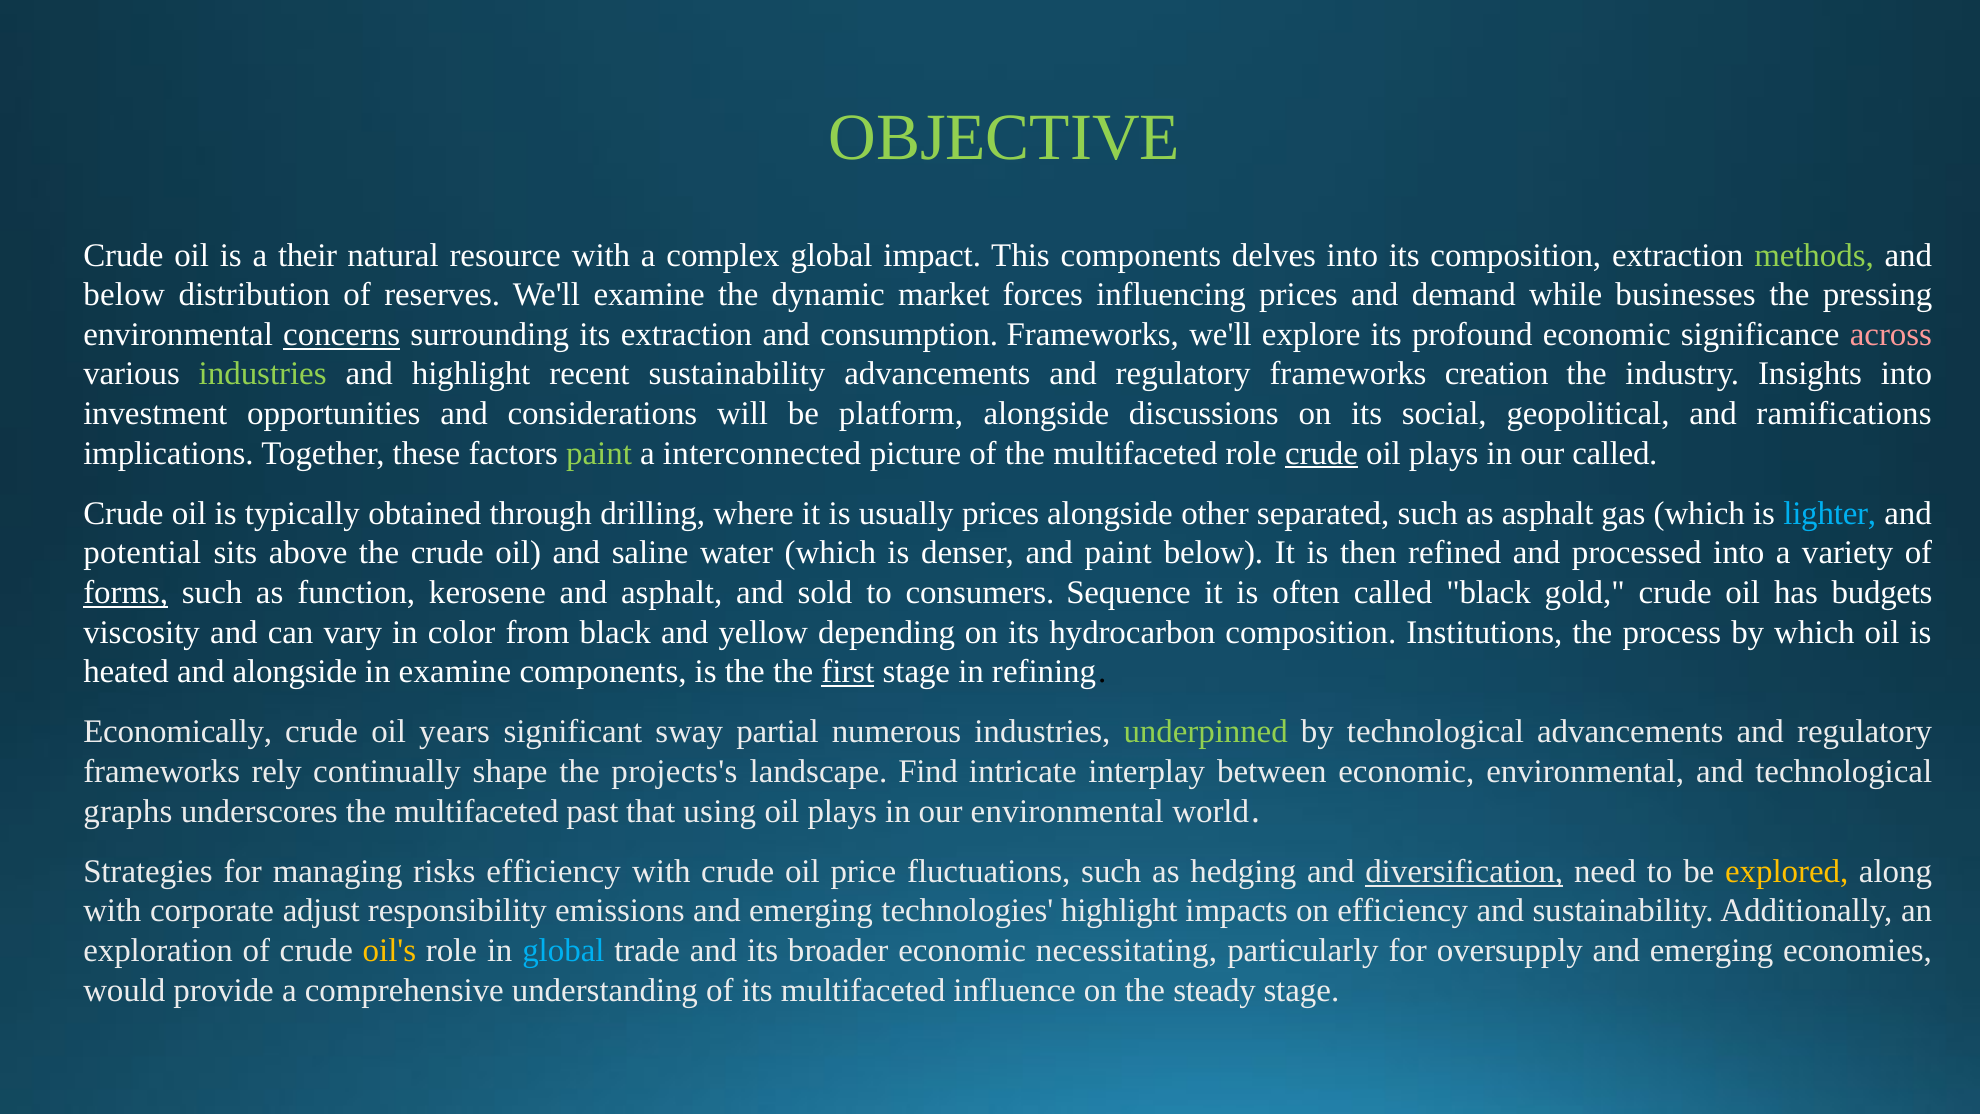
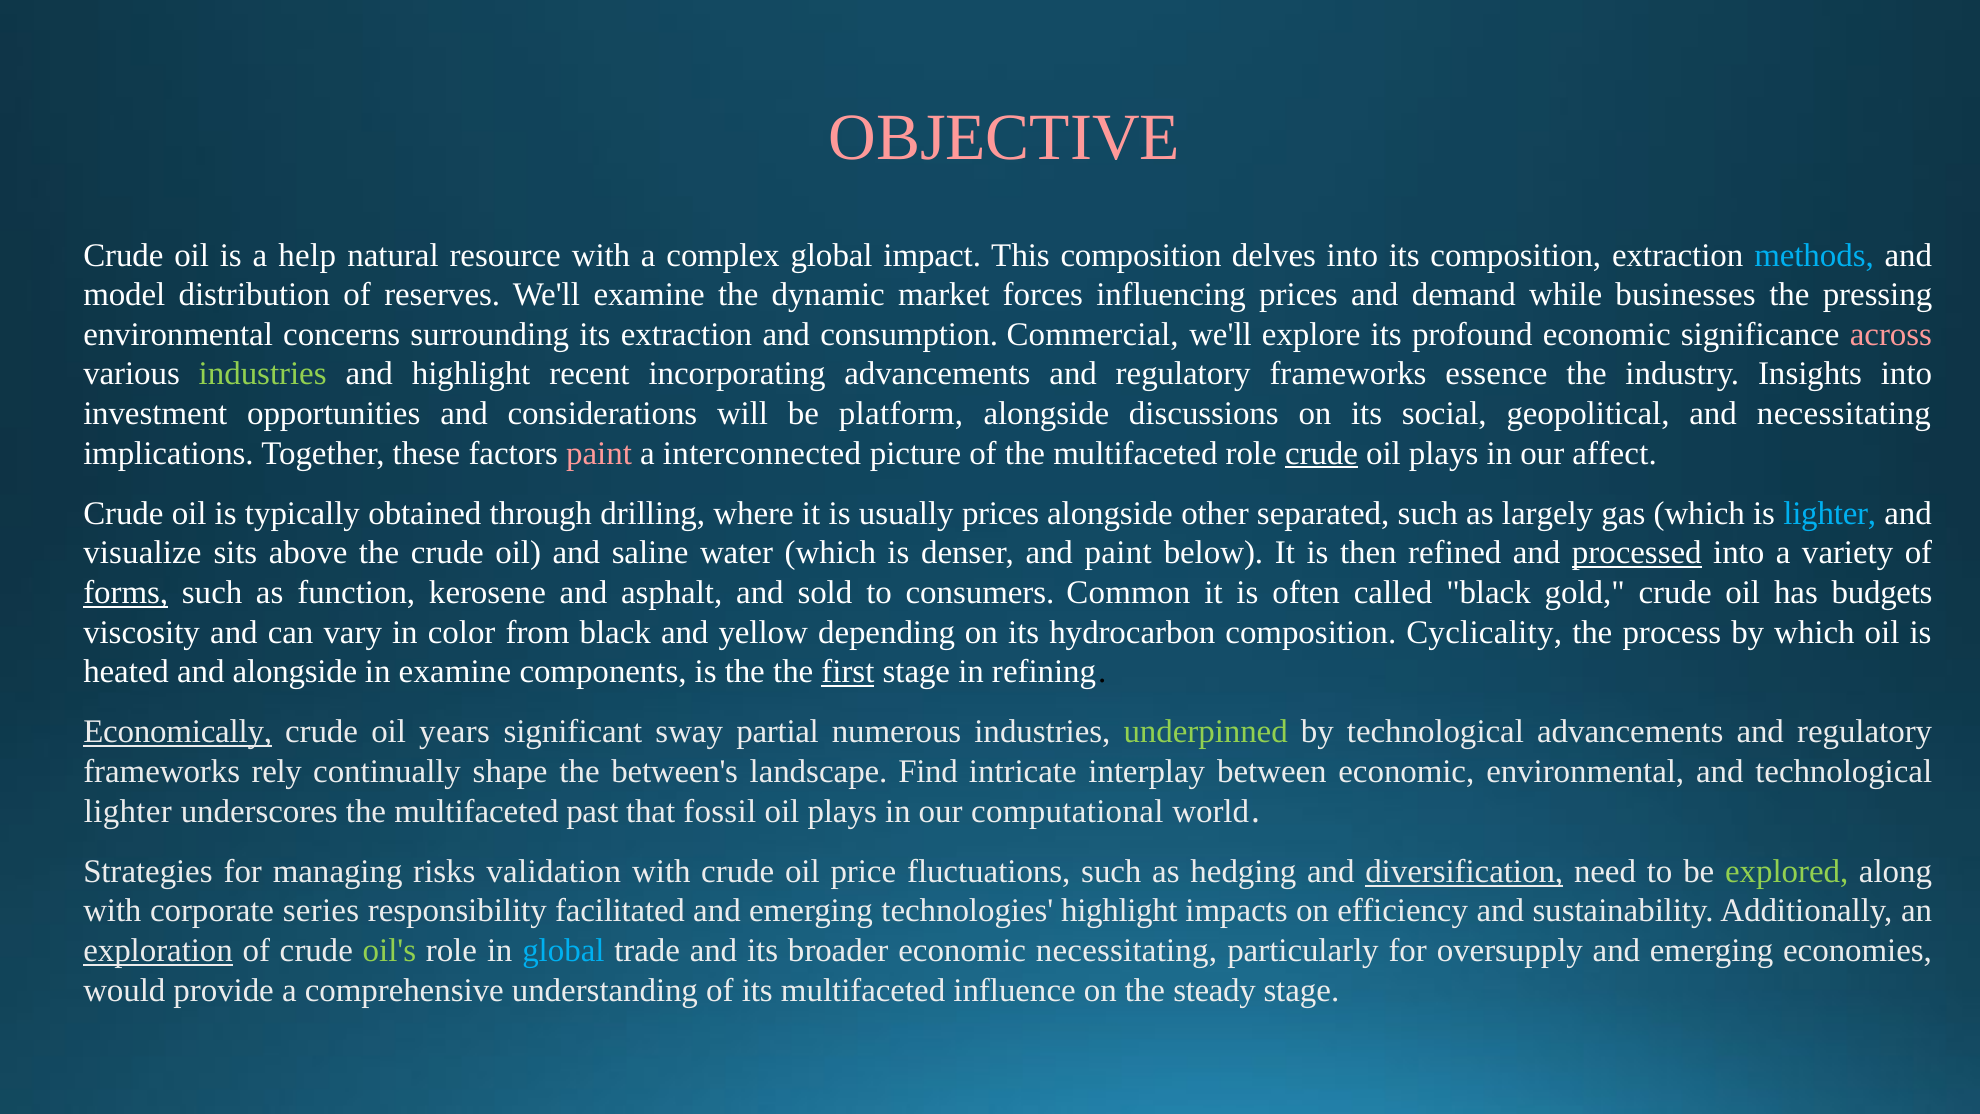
OBJECTIVE colour: light green -> pink (1004, 138)
their: their -> help (307, 255)
This components: components -> composition (1141, 255)
methods colour: light green -> light blue (1814, 255)
below: below -> model (124, 295)
concerns underline: present -> none (342, 334)
consumption Frameworks: Frameworks -> Commercial (1093, 334)
recent sustainability: sustainability -> incorporating (737, 374)
creation: creation -> essence (1496, 374)
and ramifications: ramifications -> necessitating (1844, 414)
paint colour: light green -> pink (599, 453)
our called: called -> affect (1615, 453)
as asphalt: asphalt -> largely (1548, 513)
potential: potential -> visualize (142, 553)
processed underline: none -> present (1637, 553)
Sequence: Sequence -> Common (1128, 593)
Institutions: Institutions -> Cyclicality (1484, 632)
Economically underline: none -> present (178, 732)
projects's: projects's -> between's (675, 771)
graphs: graphs -> lighter (128, 811)
using: using -> fossil (720, 811)
our environmental: environmental -> computational (1067, 811)
risks efficiency: efficiency -> validation (554, 871)
explored colour: yellow -> light green (1787, 871)
adjust: adjust -> series (321, 911)
emissions: emissions -> facilitated (620, 911)
exploration underline: none -> present (158, 950)
oil's colour: yellow -> light green (389, 950)
